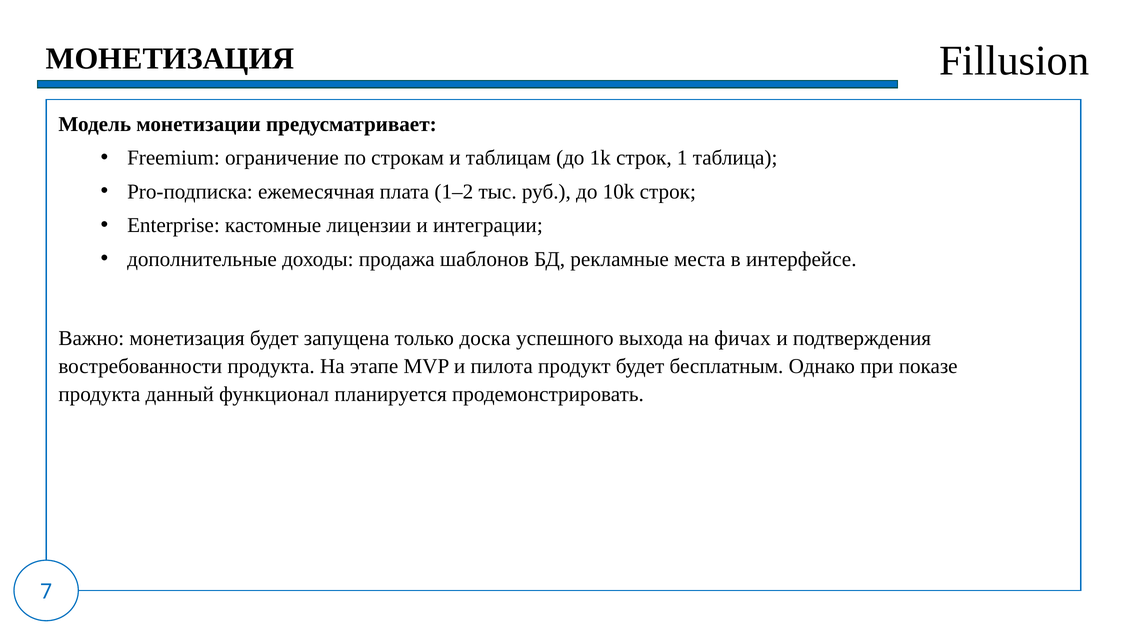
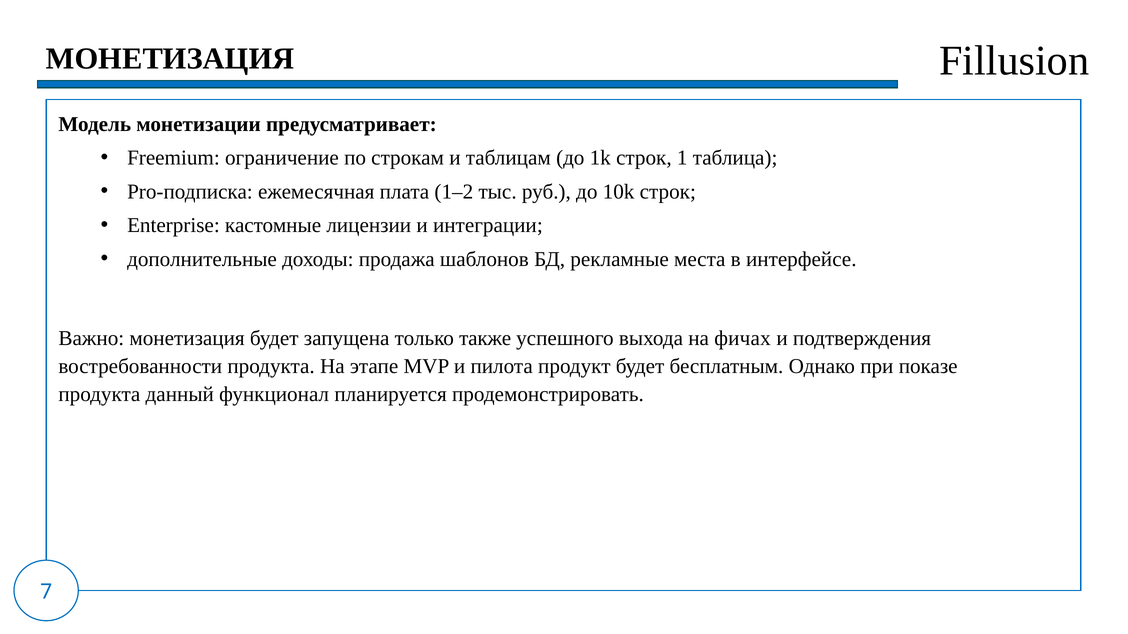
доска: доска -> также (485, 339)
